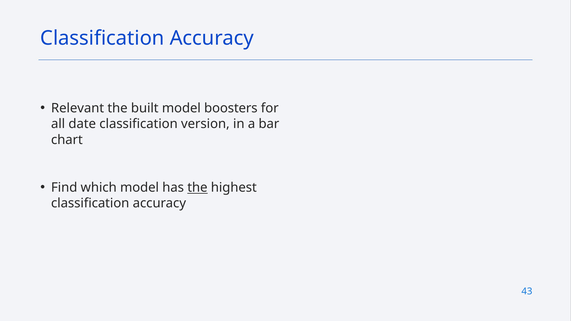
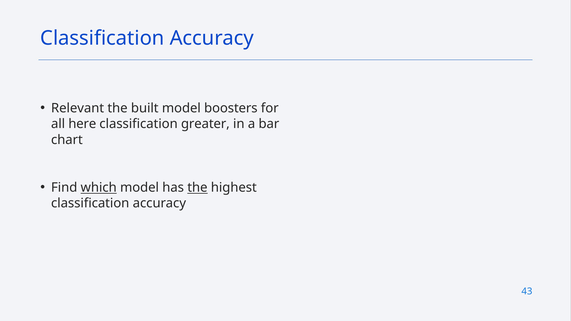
date: date -> here (82, 124)
version: version -> greater (205, 124)
which underline: none -> present (99, 188)
